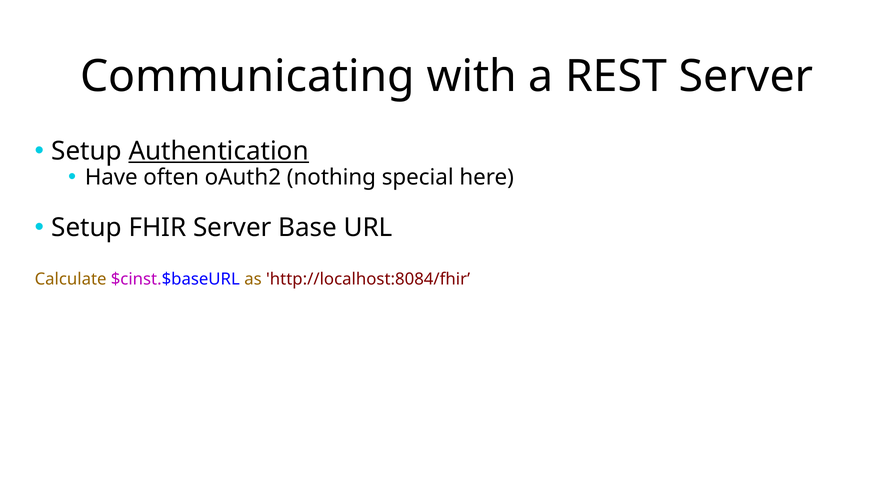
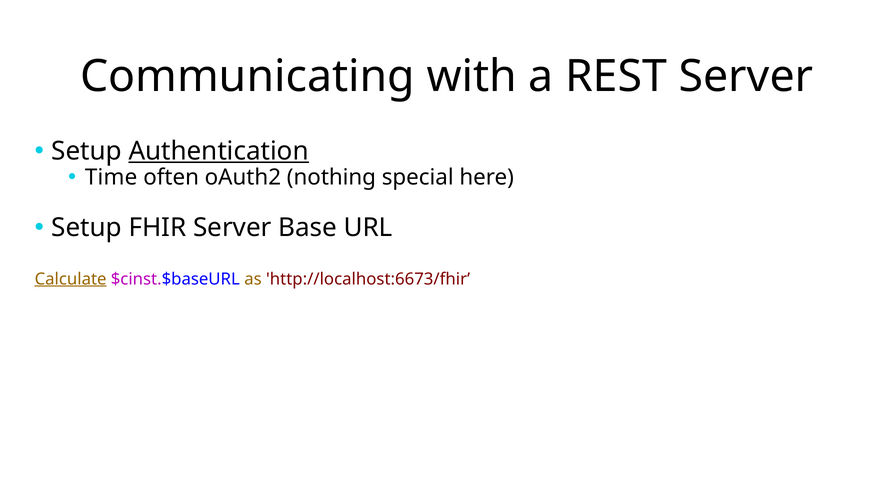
Have: Have -> Time (111, 177)
Calculate underline: none -> present (71, 279)
http://localhost:8084/fhir: http://localhost:8084/fhir -> http://localhost:6673/fhir (368, 279)
